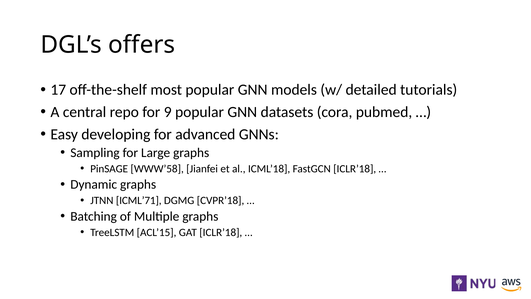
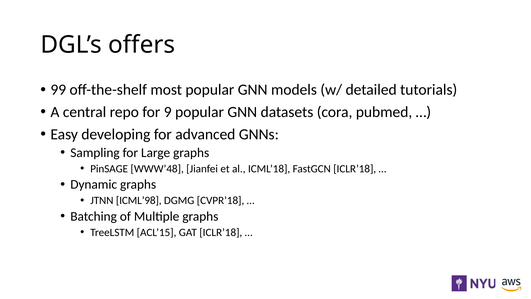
17: 17 -> 99 (58, 90)
WWW’58: WWW’58 -> WWW’48 (157, 169)
ICML’71: ICML’71 -> ICML’98 (139, 200)
